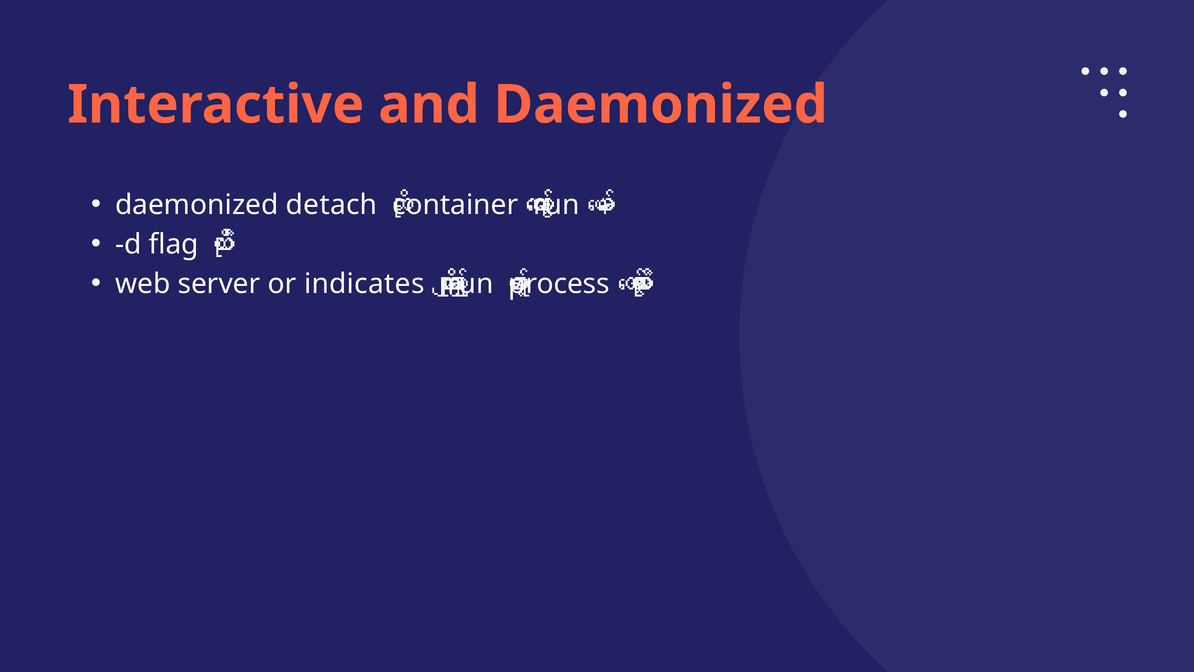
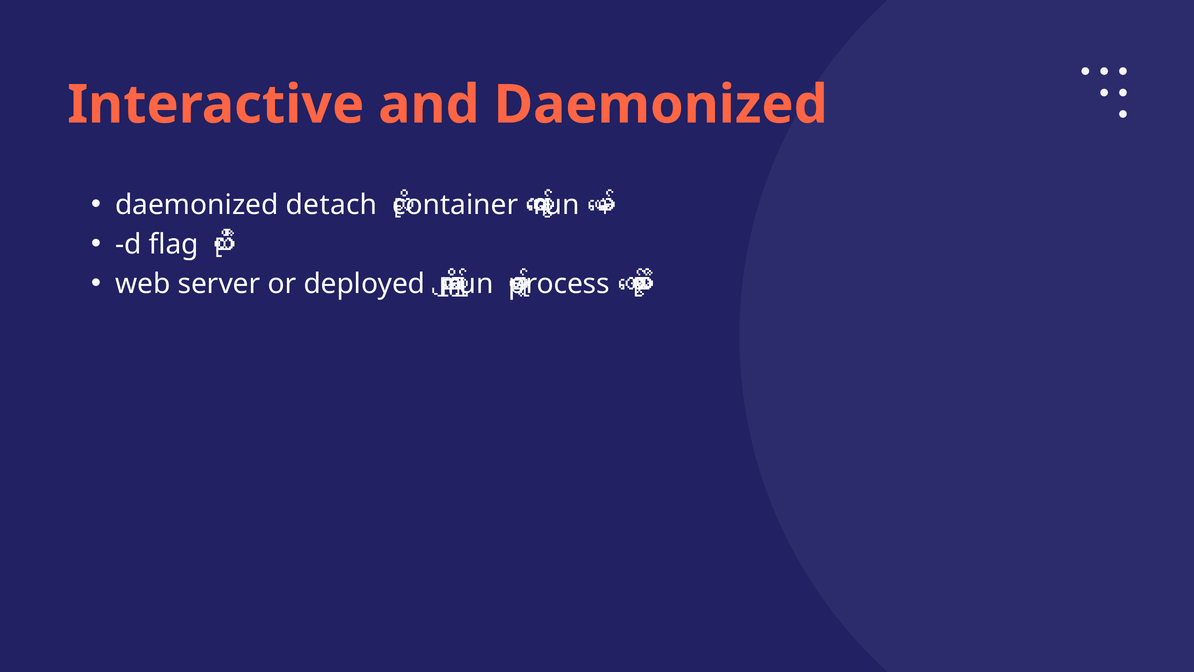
indicates: indicates -> deployed (364, 284)
